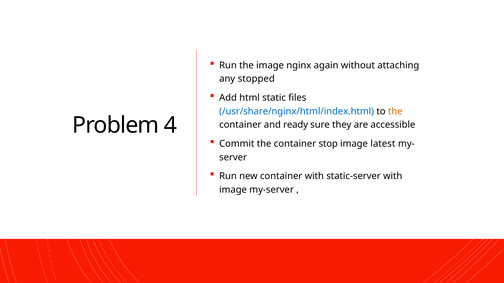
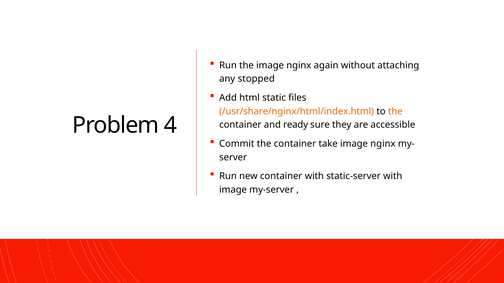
/usr/share/nginx/html/index.html colour: blue -> orange (297, 111)
stop: stop -> take (328, 144)
latest: latest -> nginx (383, 144)
